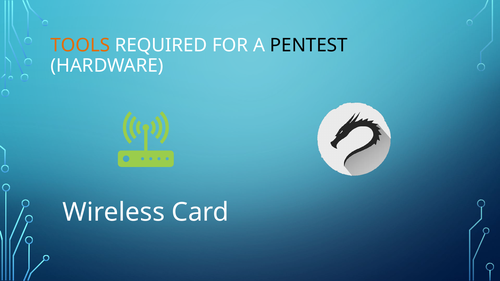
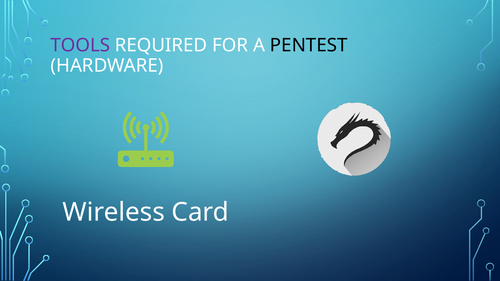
TOOLS colour: orange -> purple (80, 45)
